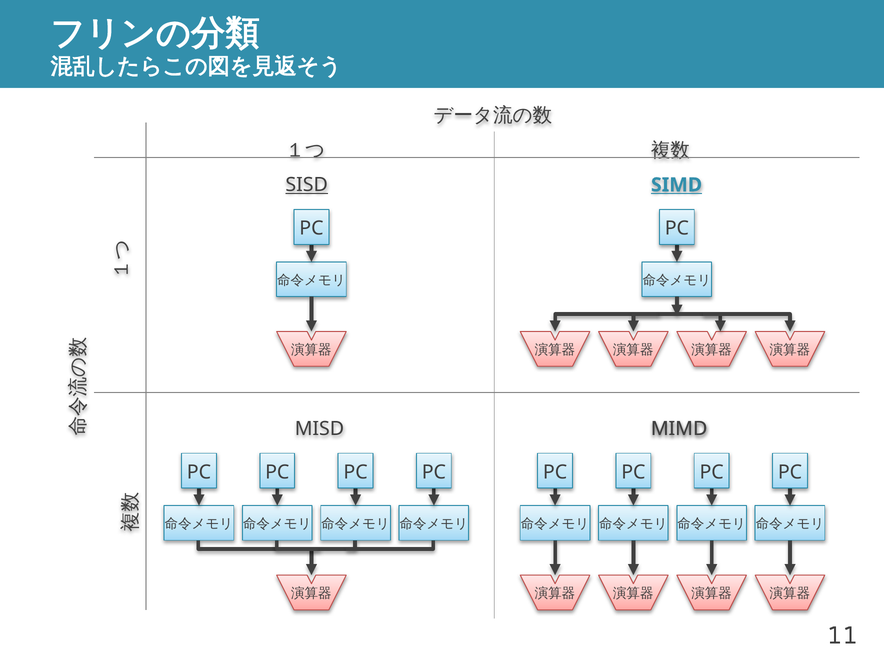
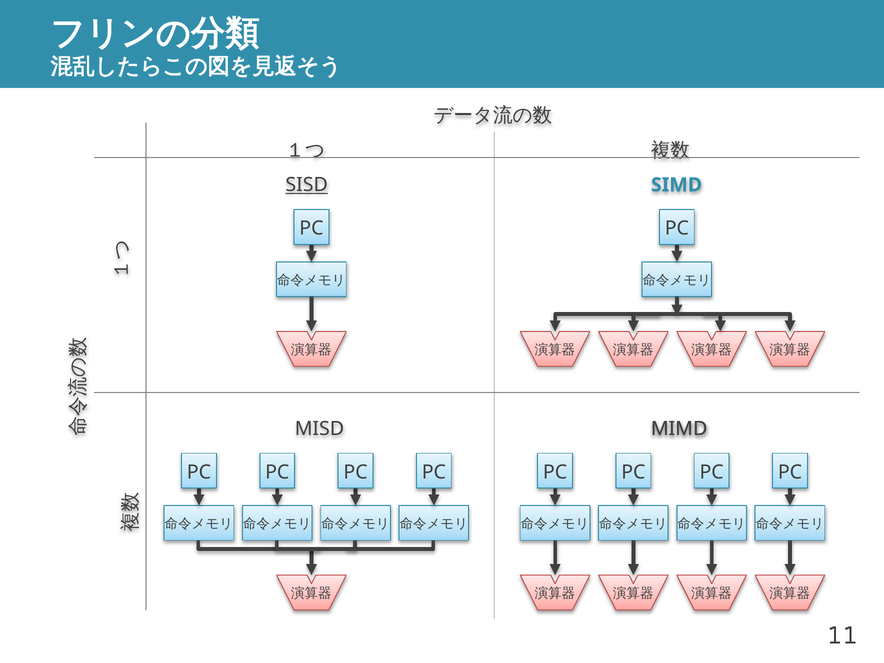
SIMD underline: present -> none (677, 185)
